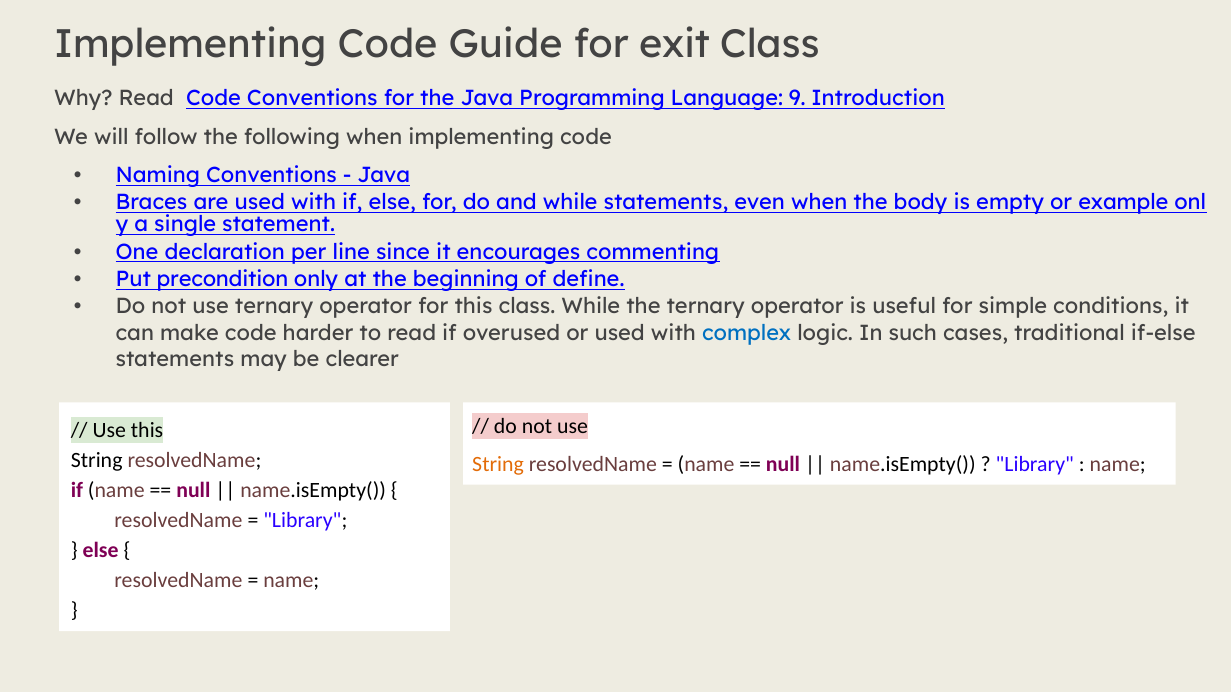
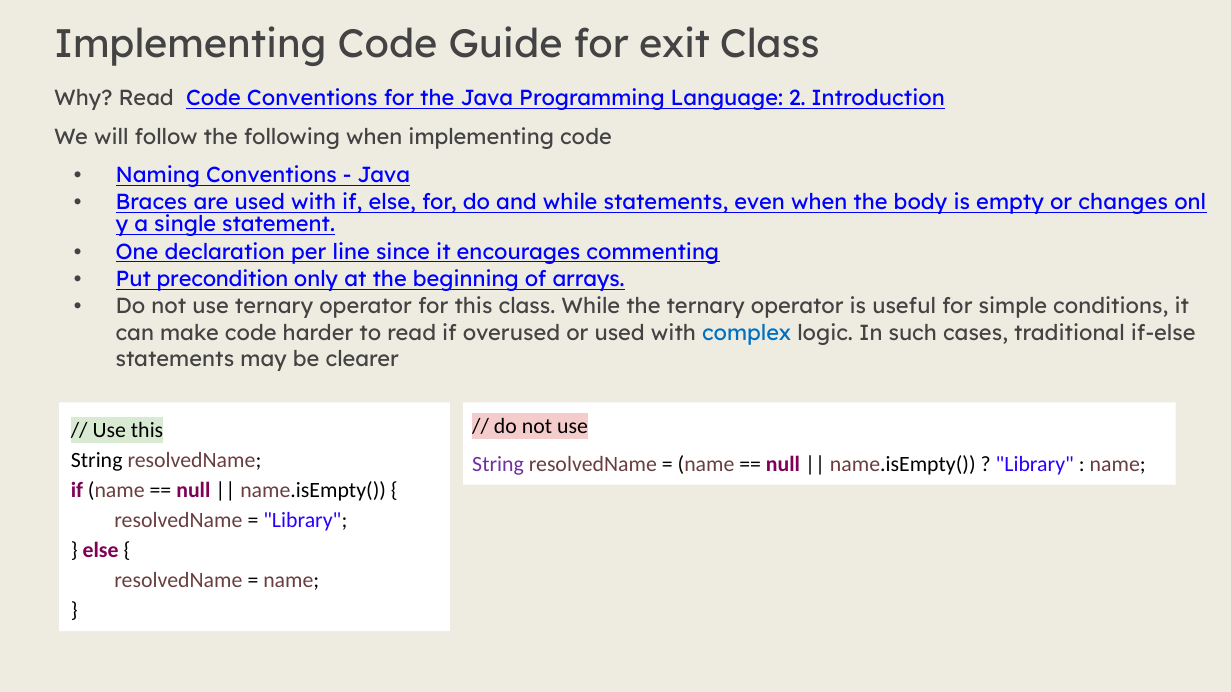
9: 9 -> 2 (797, 99)
example: example -> changes (1123, 203)
define: define -> arrays (589, 279)
String colour: orange -> purple (498, 464)
